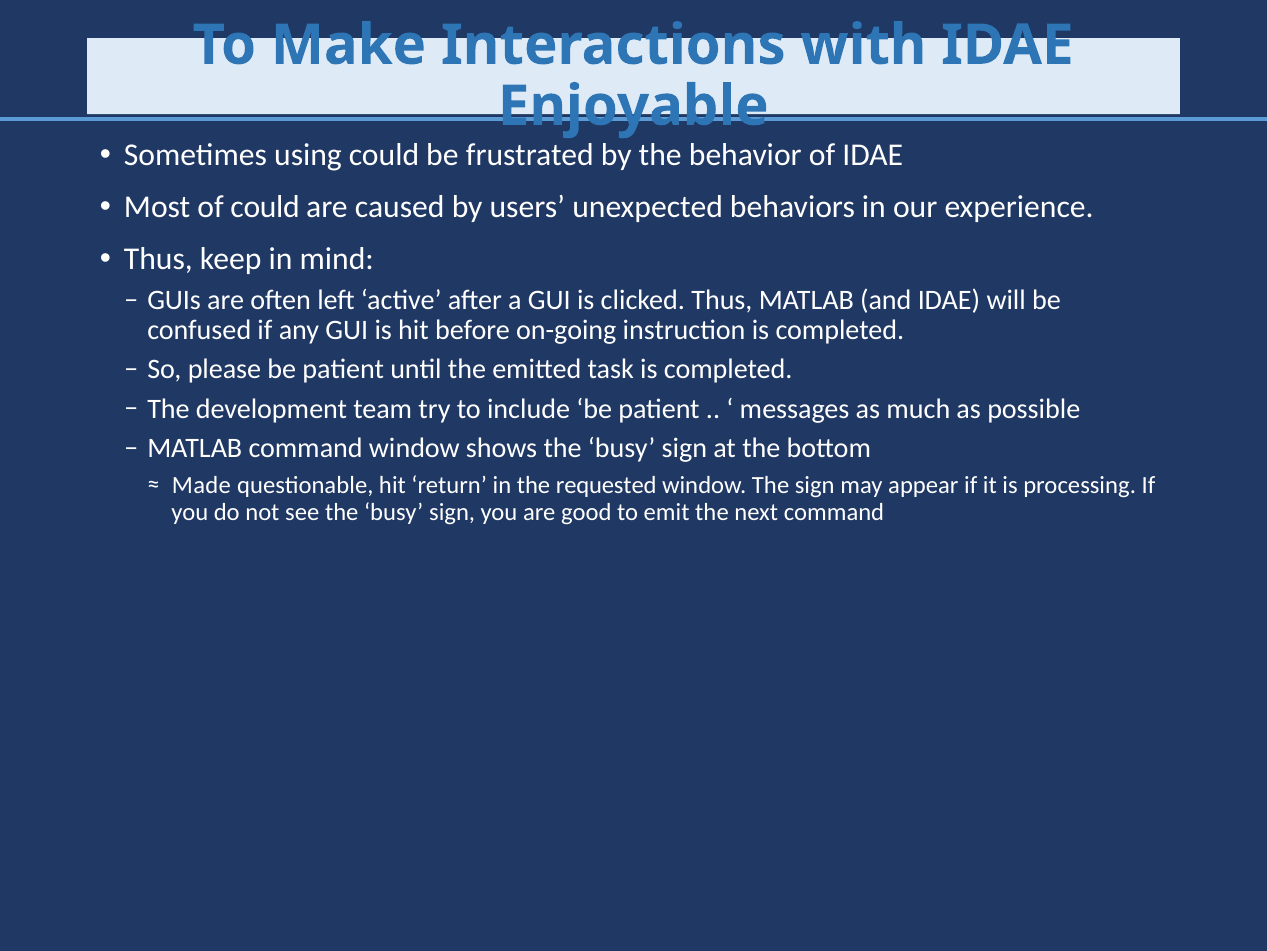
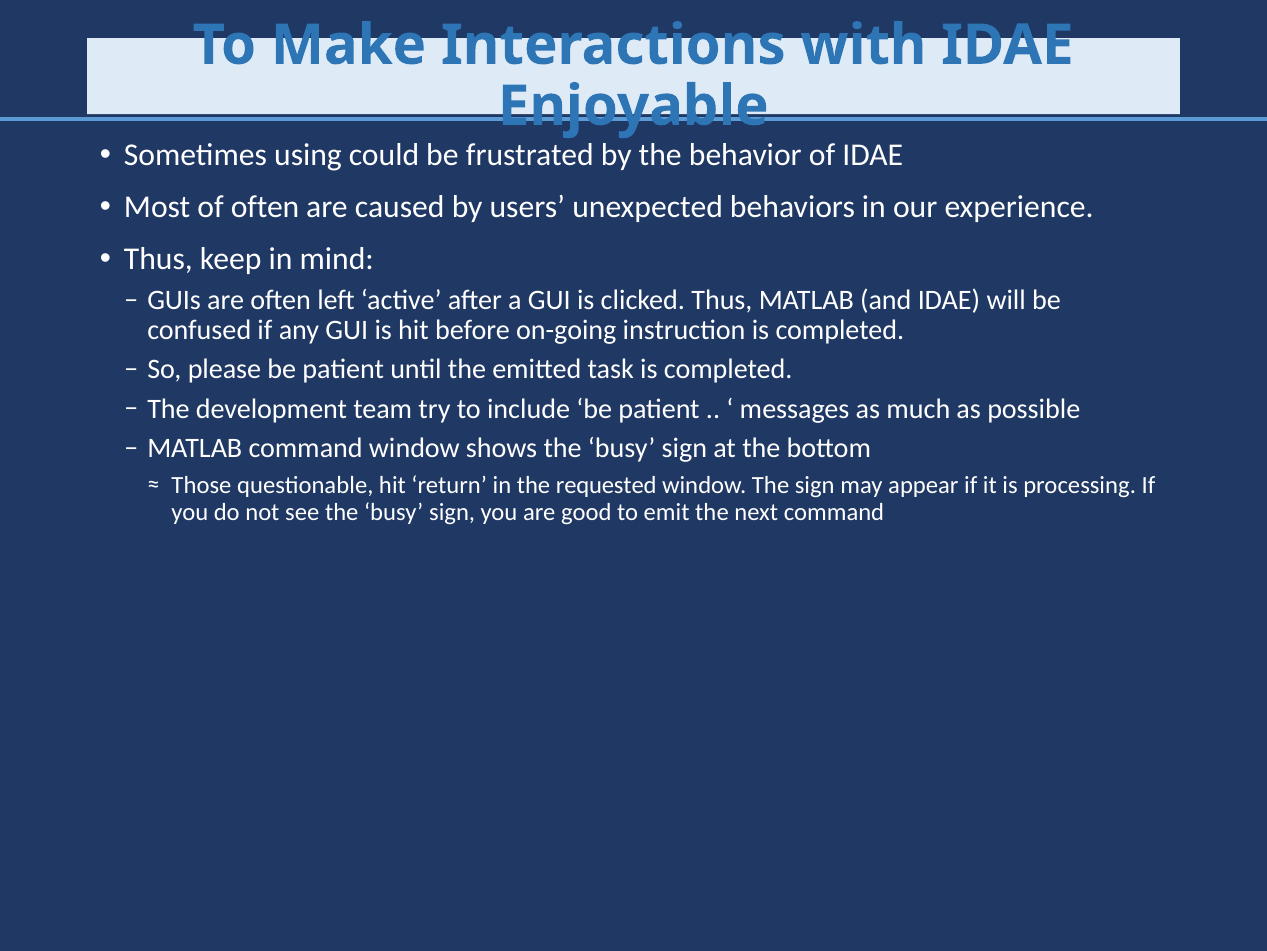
of could: could -> often (265, 207)
Made: Made -> Those (201, 485)
